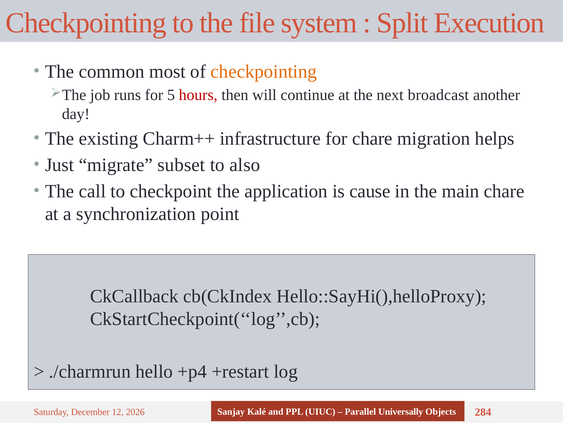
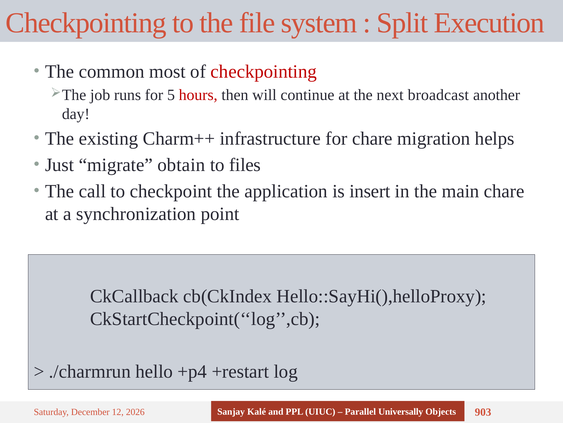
checkpointing colour: orange -> red (264, 71)
subset: subset -> obtain (181, 165)
also: also -> files (245, 165)
cause: cause -> insert (370, 191)
284: 284 -> 903 (483, 411)
